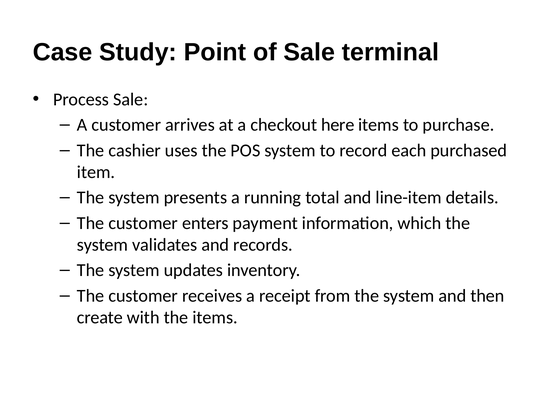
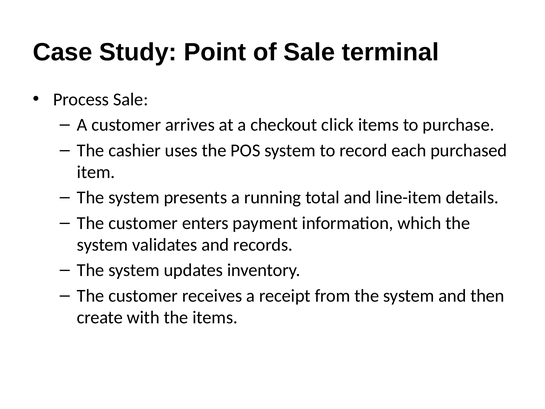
here: here -> click (338, 125)
